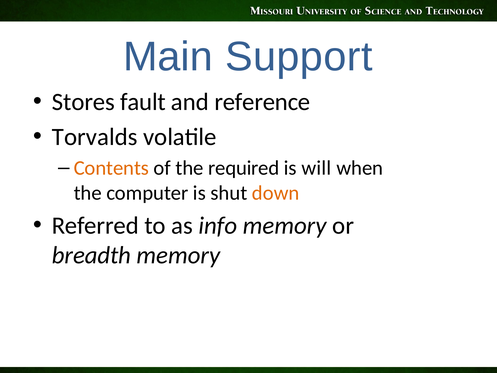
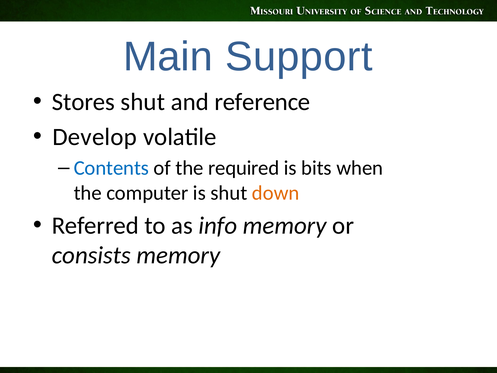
Stores fault: fault -> shut (143, 102)
Torvalds: Torvalds -> Develop (95, 137)
Contents colour: orange -> blue (111, 168)
will: will -> bits (316, 168)
breadth: breadth -> consists (91, 255)
